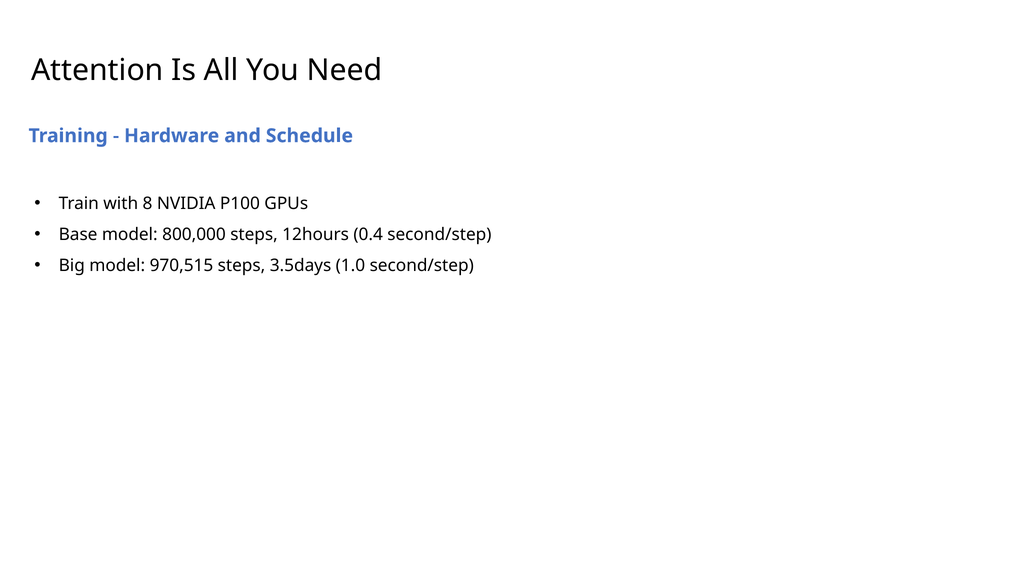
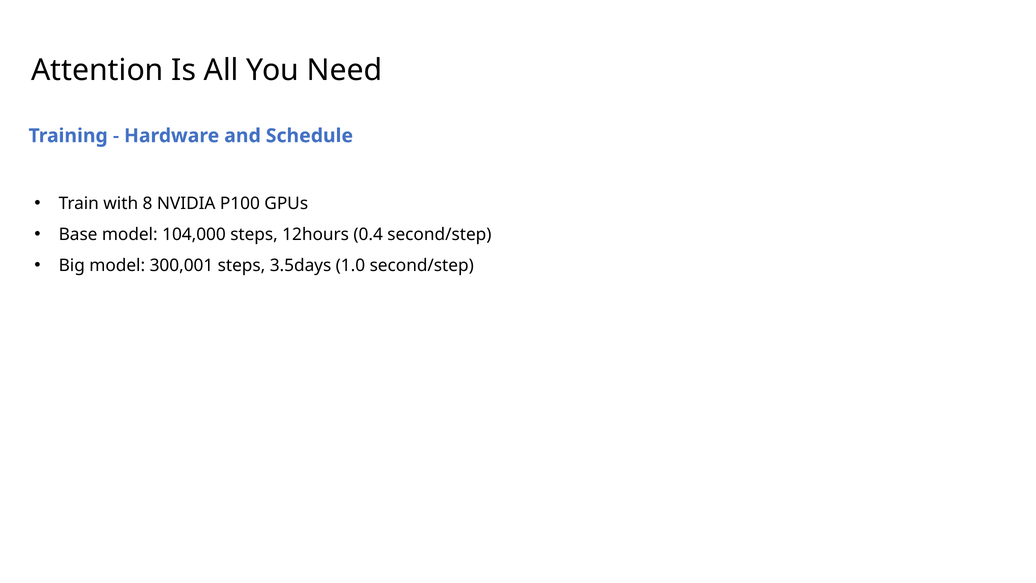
800,000: 800,000 -> 104,000 (194, 234)
970,515: 970,515 -> 300,001 (181, 266)
